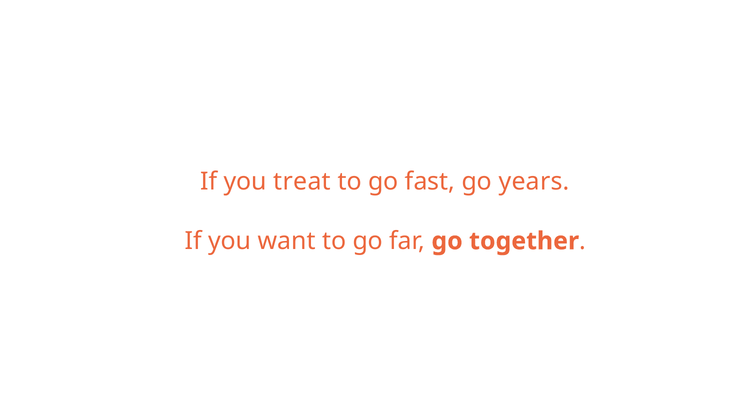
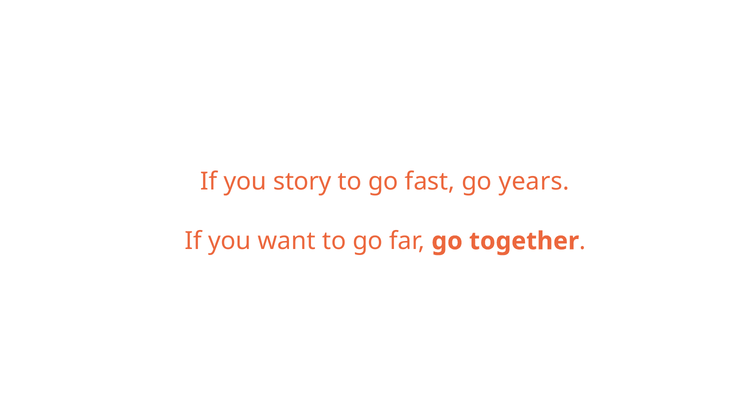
treat: treat -> story (302, 181)
